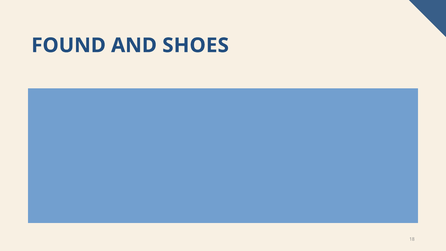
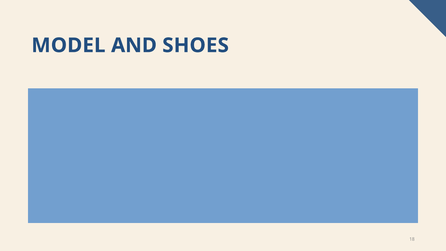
FOUND: FOUND -> MODEL (68, 45)
